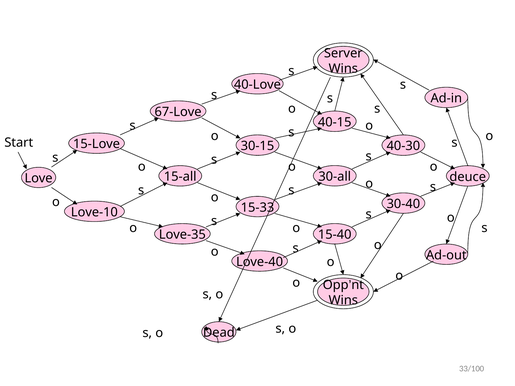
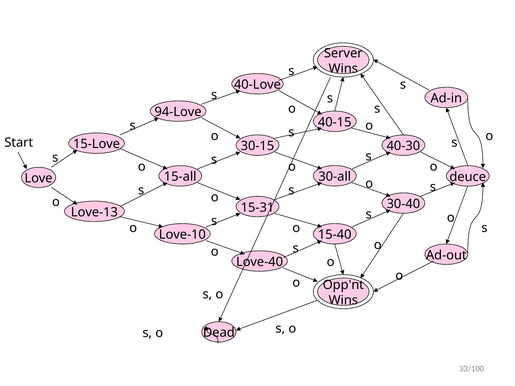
67-Love: 67-Love -> 94-Love (178, 112)
15-33: 15-33 -> 15-31 (257, 208)
Love-10: Love-10 -> Love-13 (94, 212)
Love-35: Love-35 -> Love-10 (182, 235)
